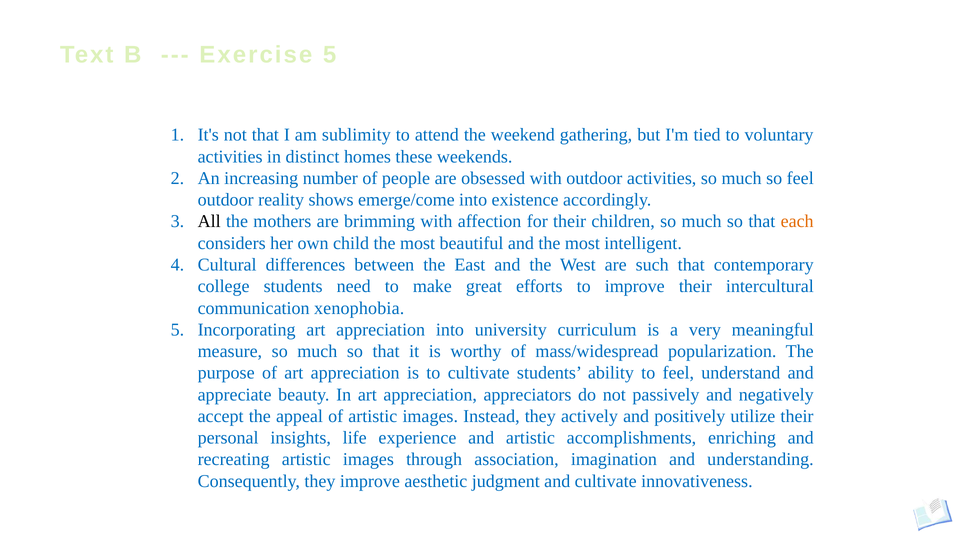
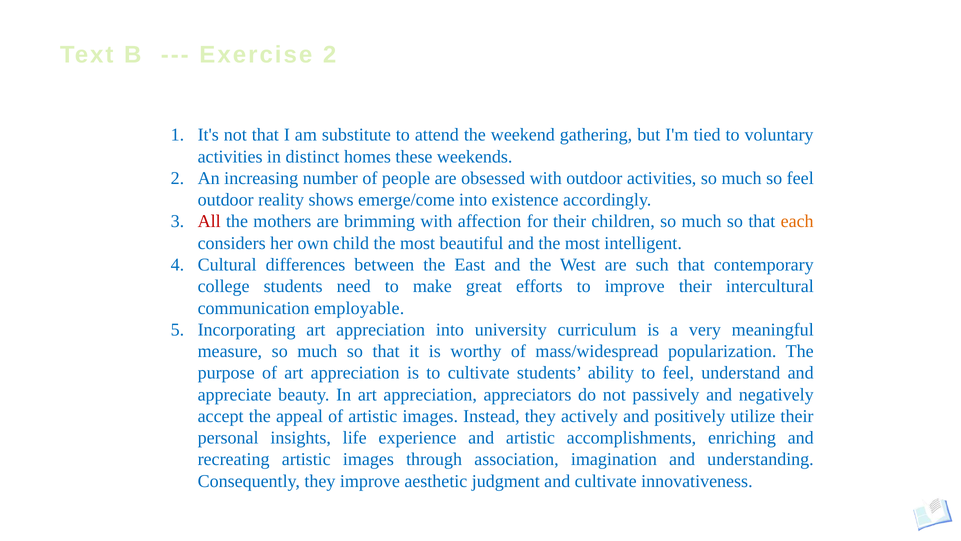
Exercise 5: 5 -> 2 (330, 55)
sublimity: sublimity -> substitute (356, 135)
All colour: black -> red (209, 221)
xenophobia: xenophobia -> employable (359, 308)
